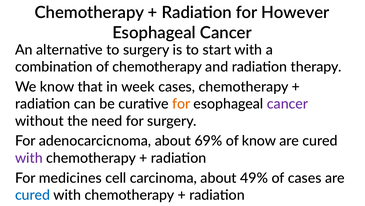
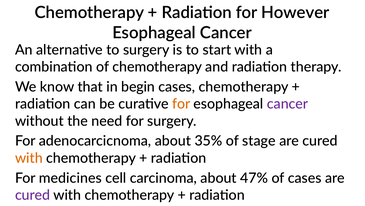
week: week -> begin (138, 87)
69%: 69% -> 35% (208, 141)
of know: know -> stage (259, 141)
with colour: purple -> orange (29, 158)
49%: 49% -> 47% (254, 178)
cured colour: blue -> purple (33, 195)
